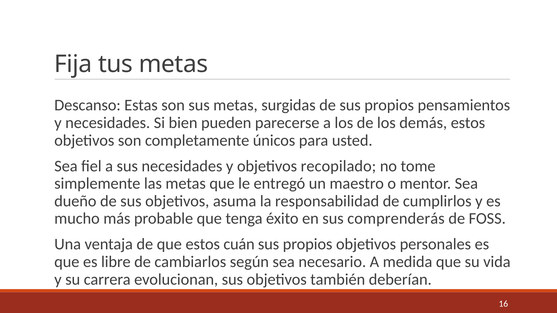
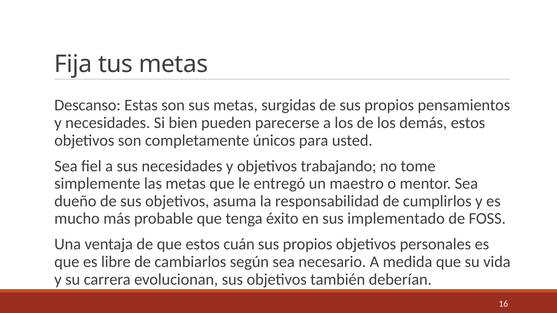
recopilado: recopilado -> trabajando (339, 166)
comprenderás: comprenderás -> implementado (396, 219)
